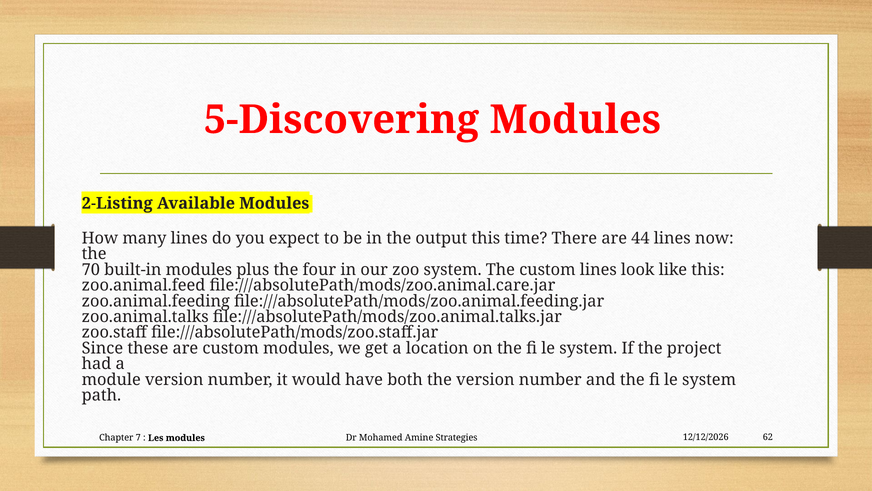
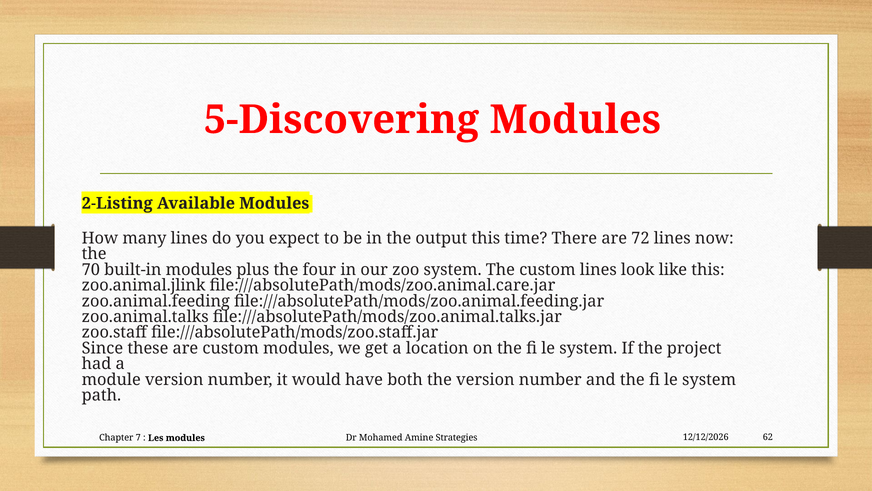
44: 44 -> 72 (640, 238)
zoo.animal.feed: zoo.animal.feed -> zoo.animal.jlink (144, 285)
